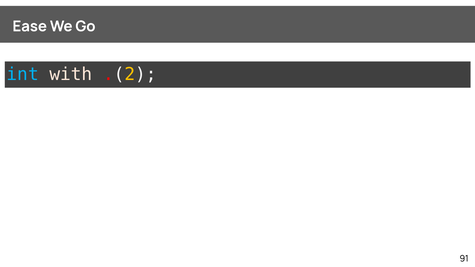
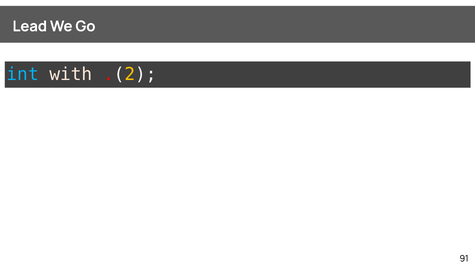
Ease: Ease -> Lead (30, 26)
